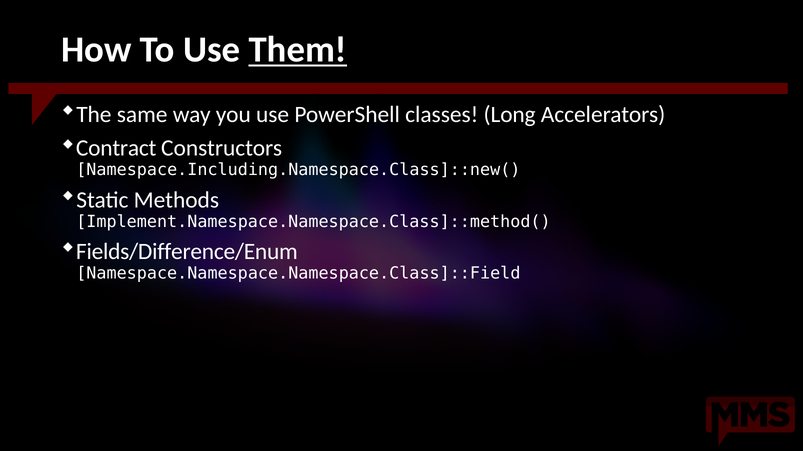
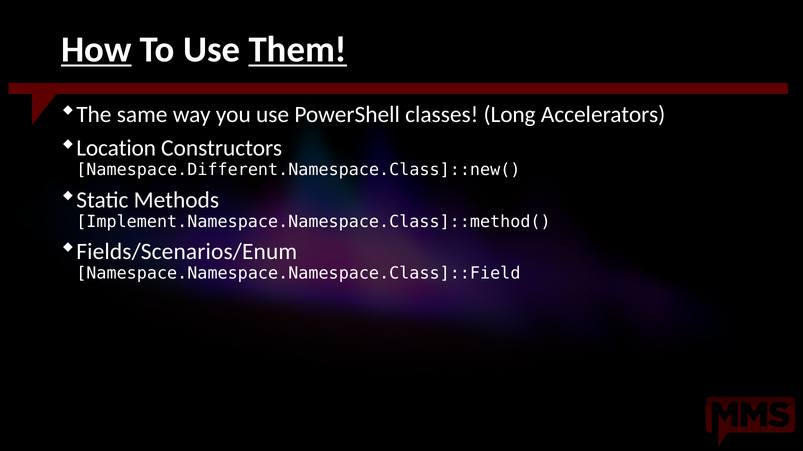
How underline: none -> present (96, 50)
Contract: Contract -> Location (116, 148)
Namespace.Including.Namespace.Class]::new(: Namespace.Including.Namespace.Class]::new( -> Namespace.Different.Namespace.Class]::new( (298, 170)
Fields/Difference/Enum: Fields/Difference/Enum -> Fields/Scenarios/Enum (187, 252)
